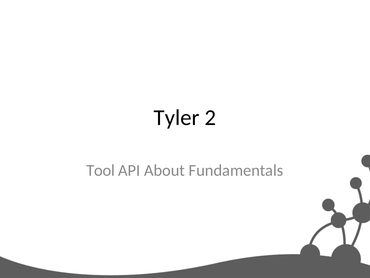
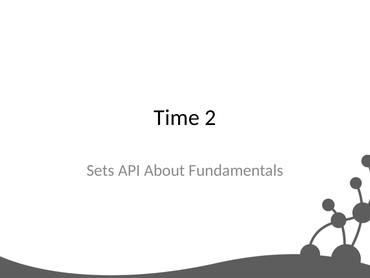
Tyler: Tyler -> Time (177, 118)
Tool: Tool -> Sets (100, 170)
